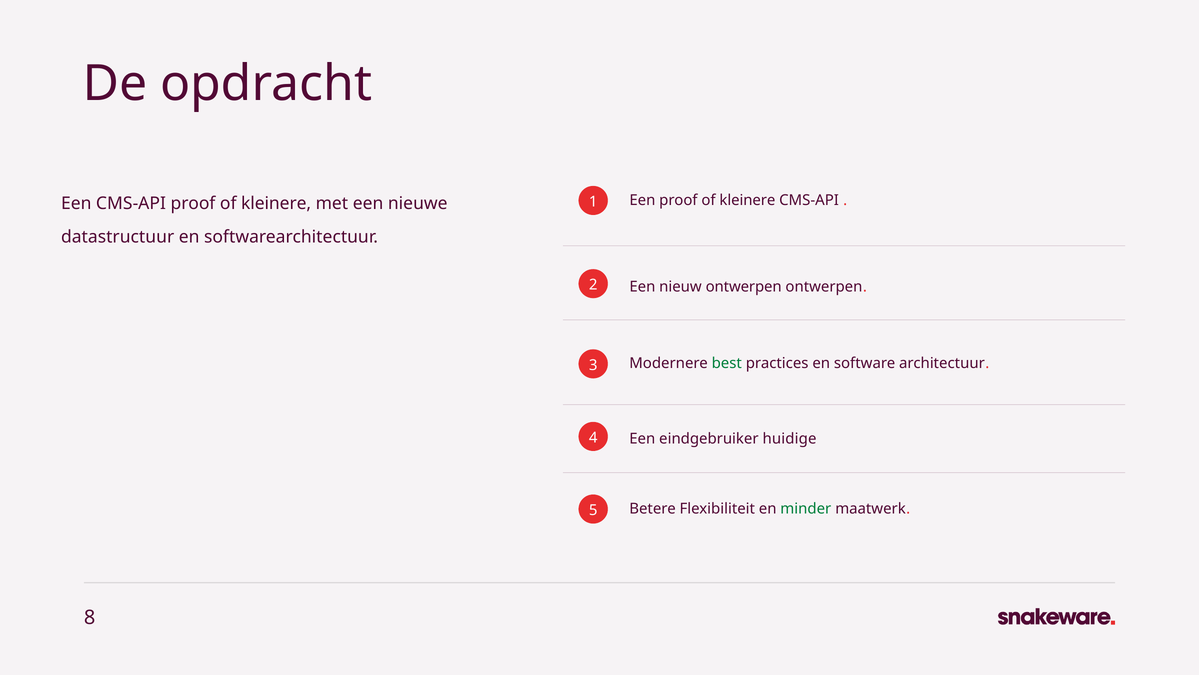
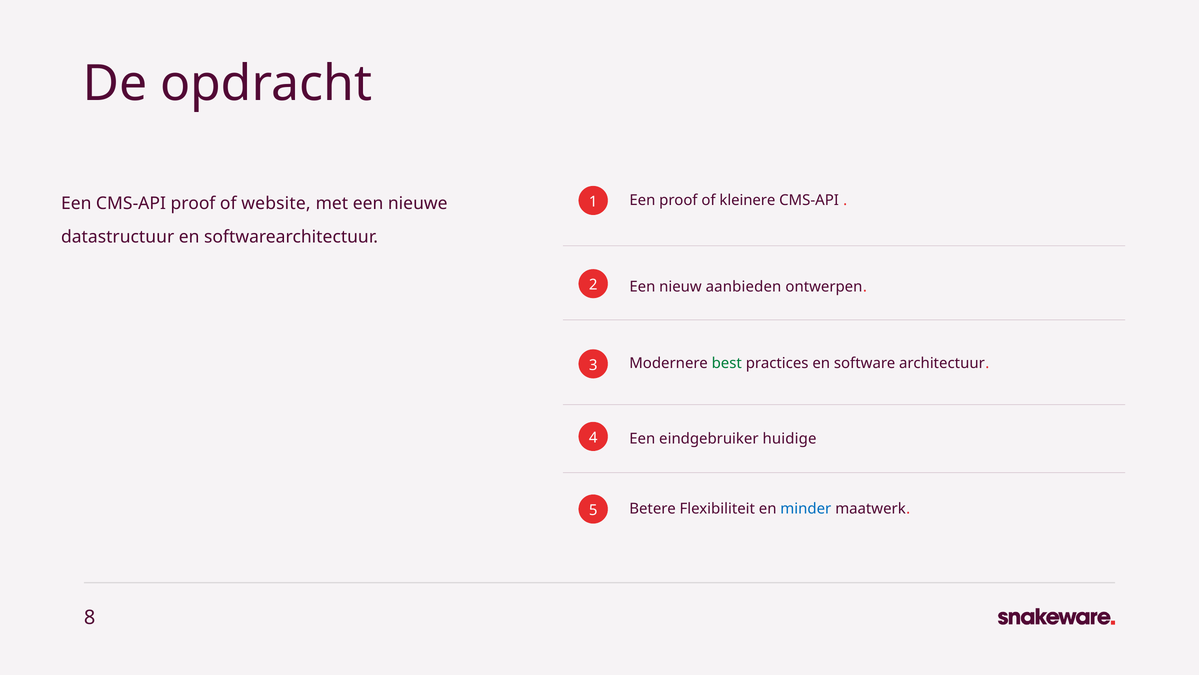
CMS-API proof of kleinere: kleinere -> website (276, 203)
nieuw ontwerpen: ontwerpen -> aanbieden (744, 286)
minder colour: green -> blue (806, 508)
